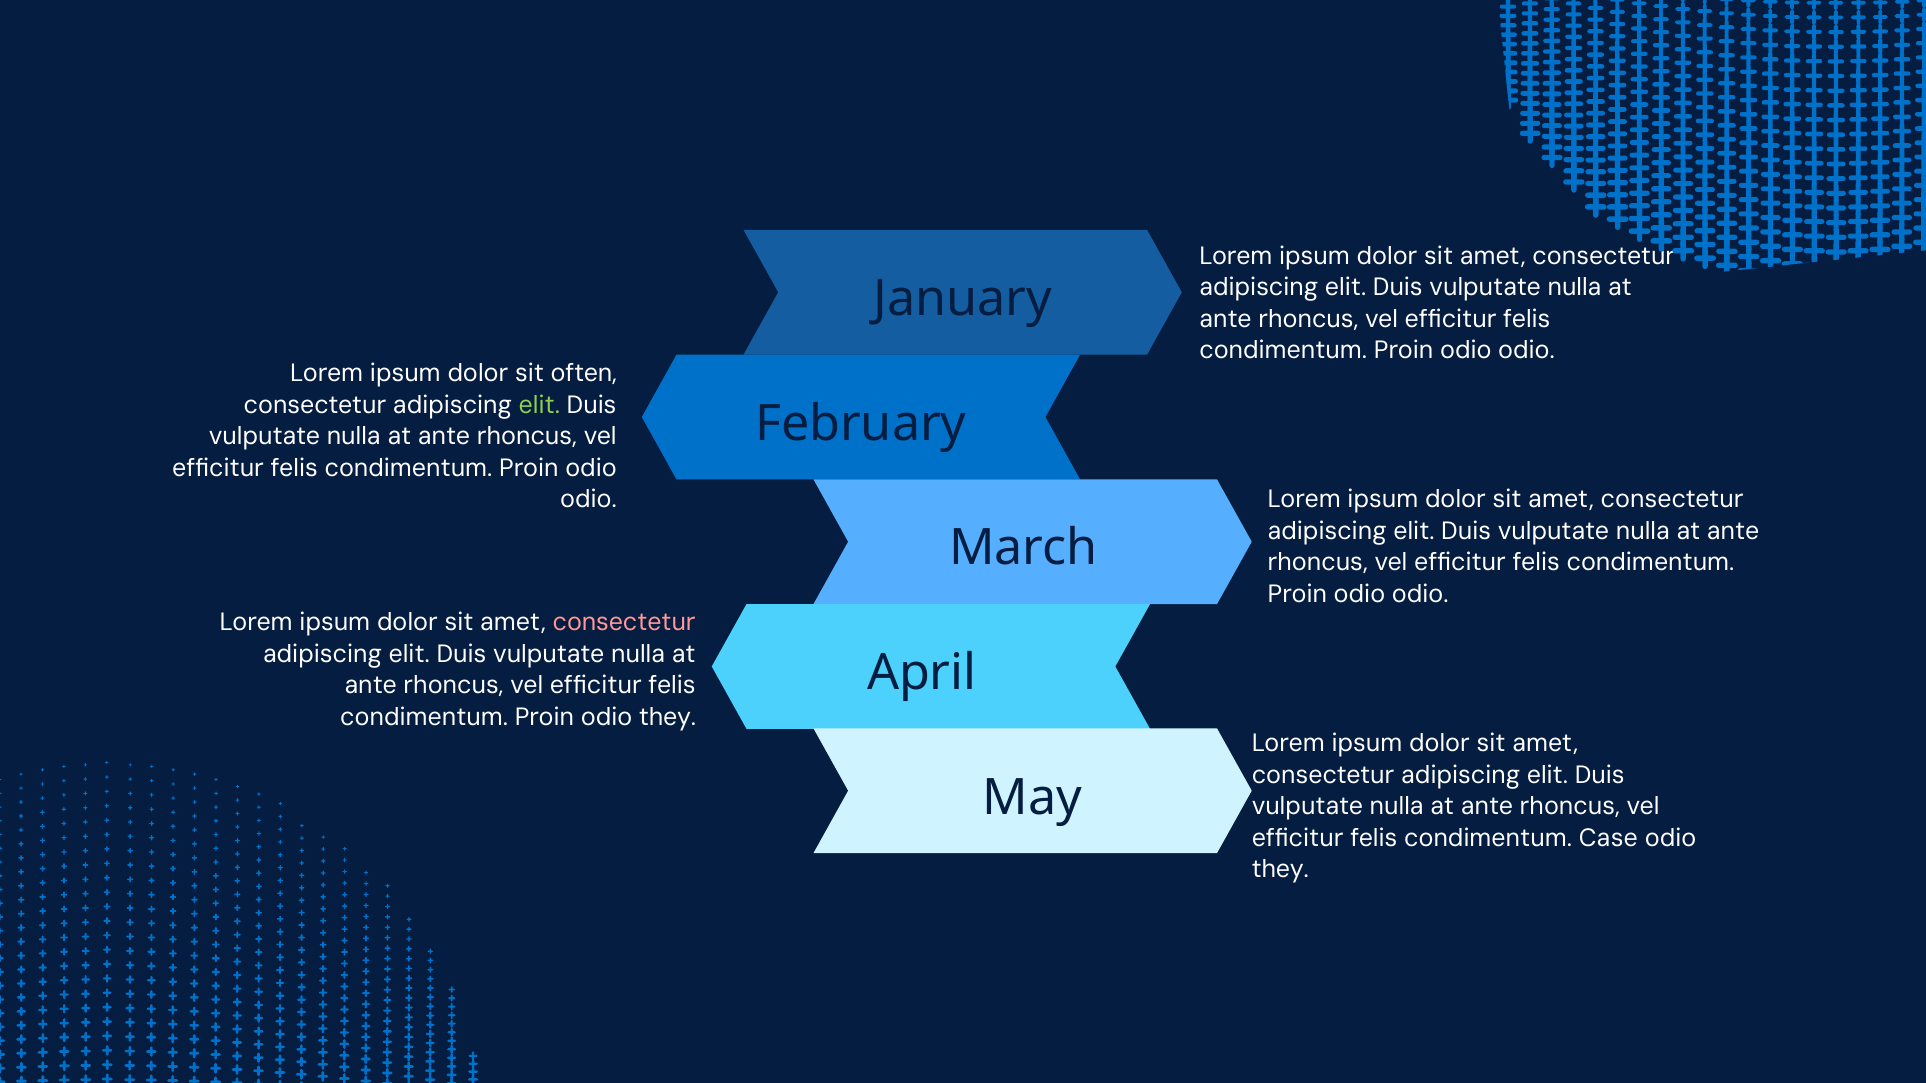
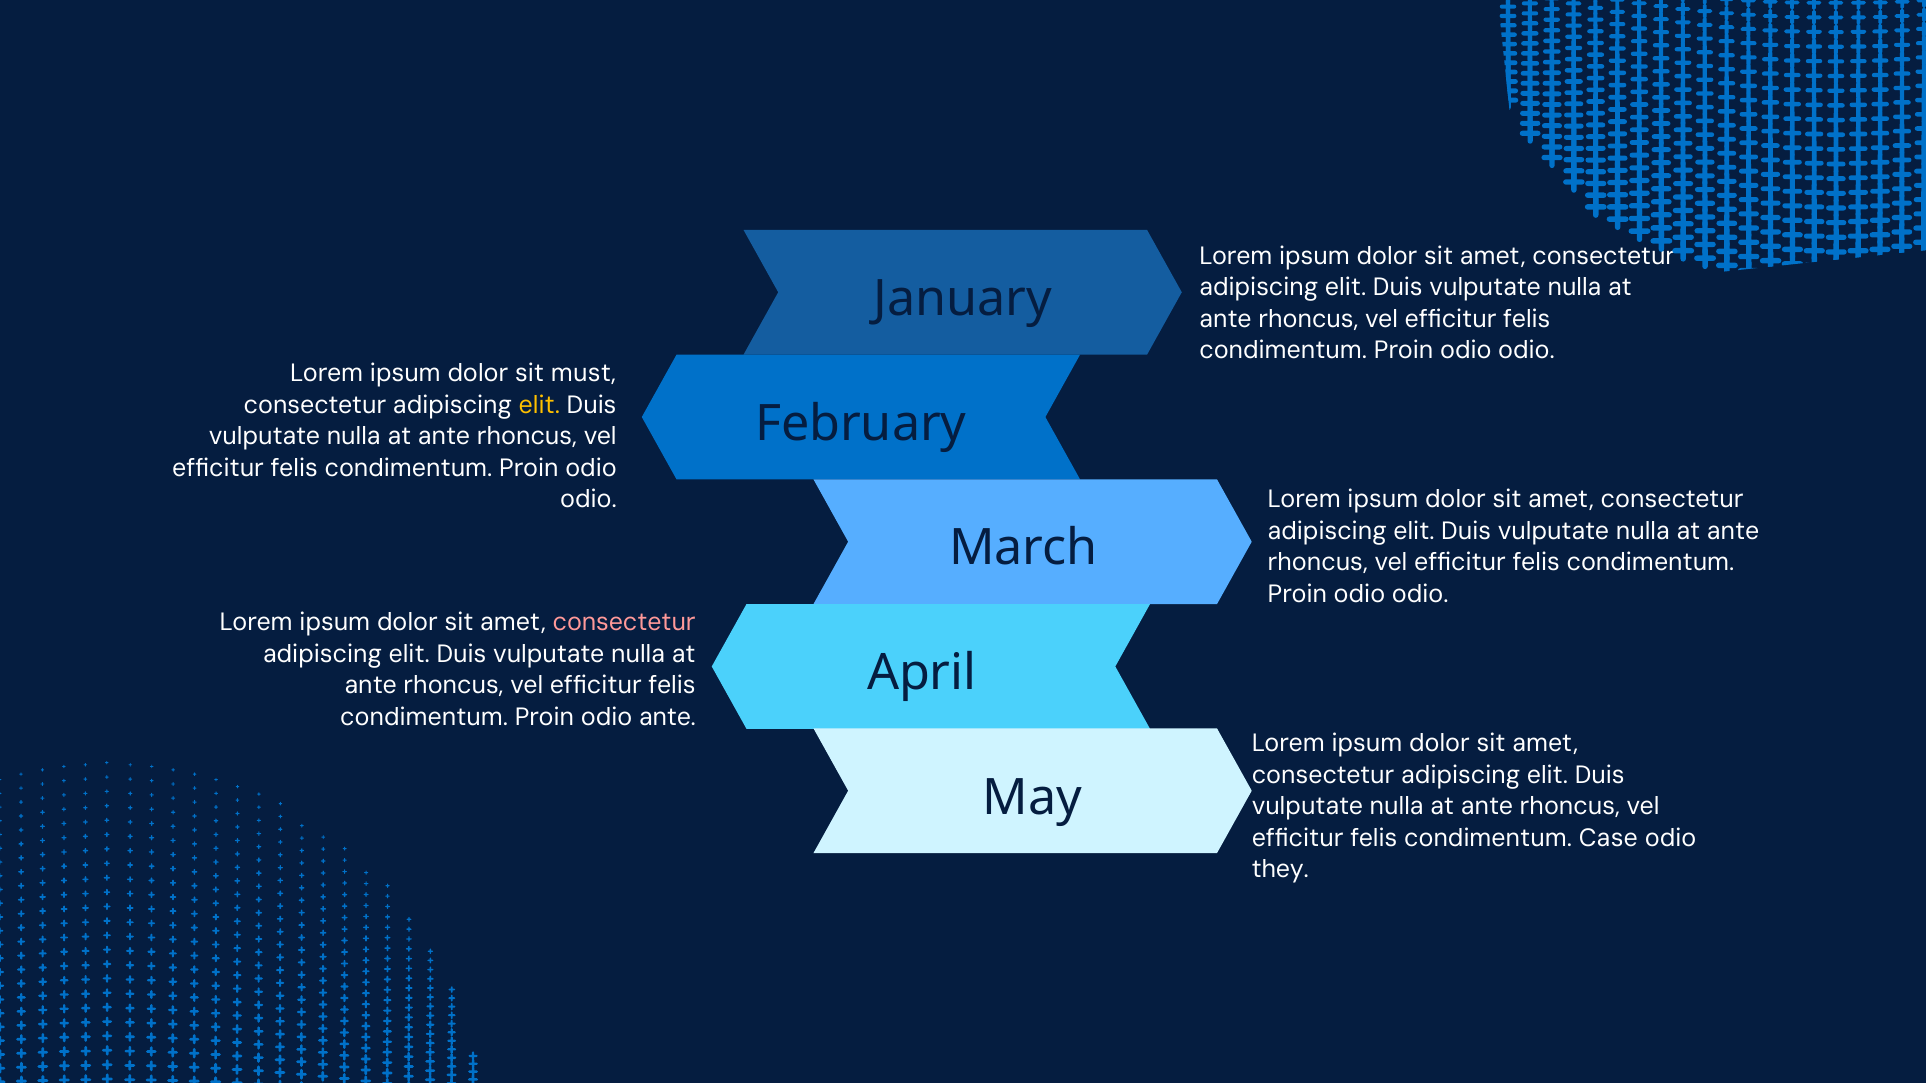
often: often -> must (583, 374)
elit colour: light green -> yellow (539, 405)
Proin odio they: they -> ante (667, 717)
